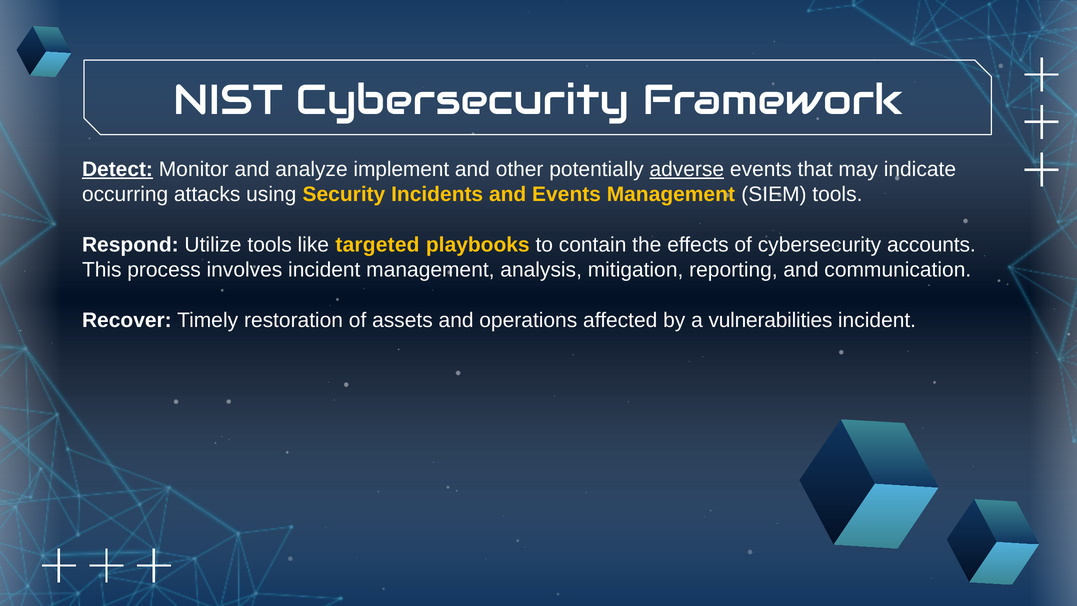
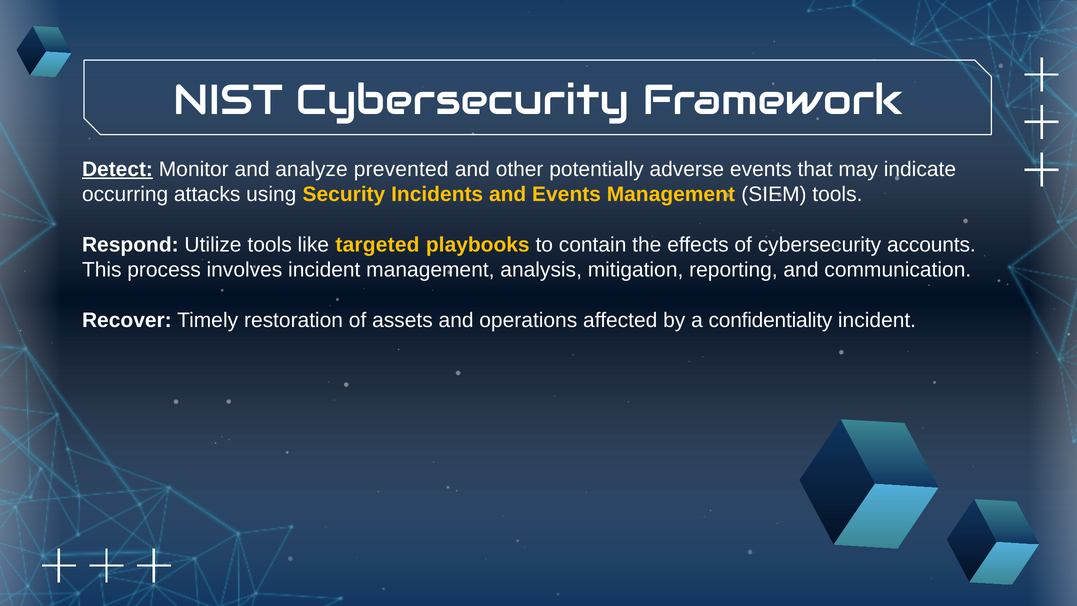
implement: implement -> prevented (401, 169)
adverse underline: present -> none (687, 169)
vulnerabilities: vulnerabilities -> confidentiality (771, 320)
